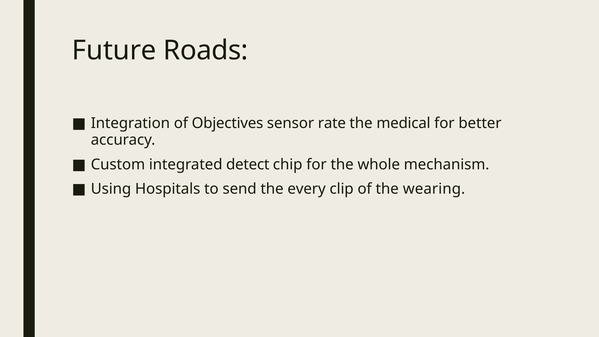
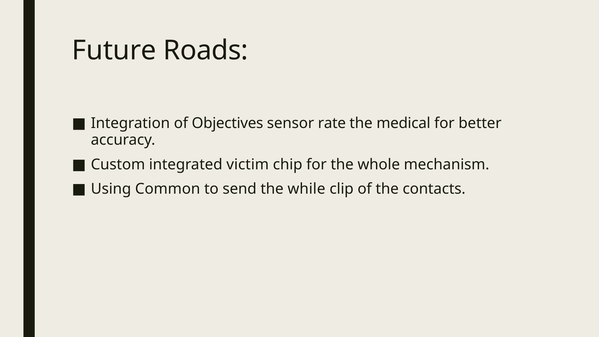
detect: detect -> victim (248, 164)
Hospitals: Hospitals -> Common (168, 189)
every: every -> while (306, 189)
wearing: wearing -> contacts (434, 189)
